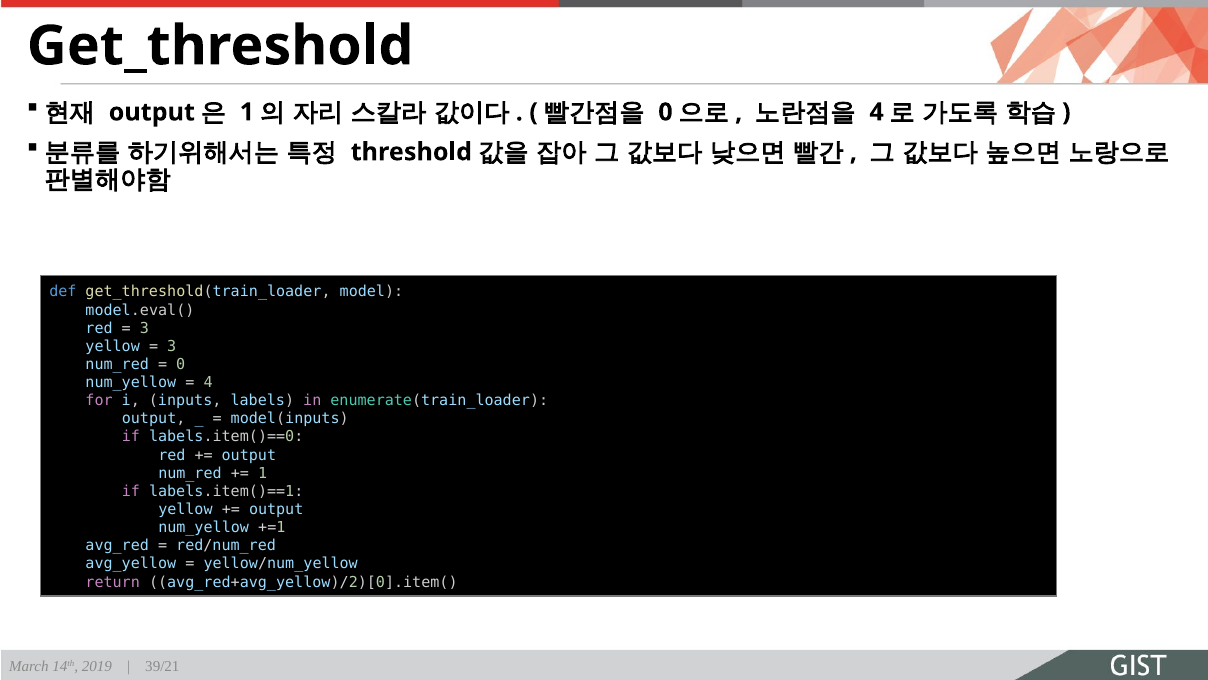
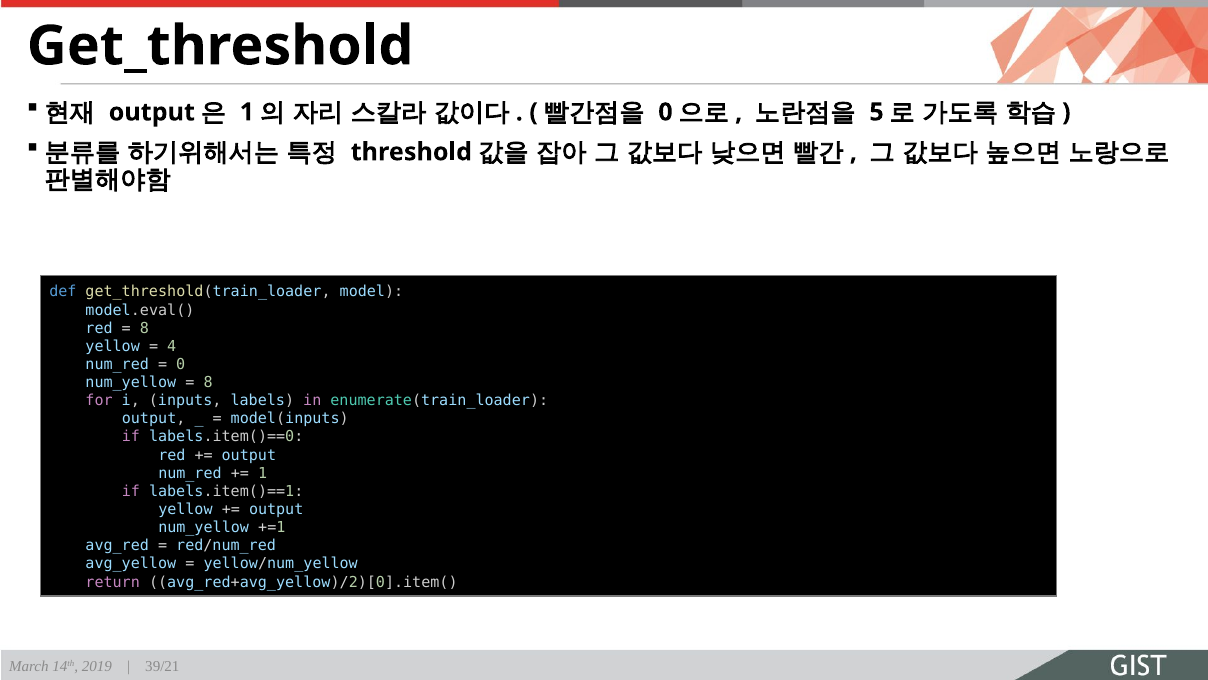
4: 4 -> 5 (877, 112)
3: 3 -> 8 (144, 328)
3: 3 -> 4 (172, 346)
4: 4 -> 8 (208, 382)
